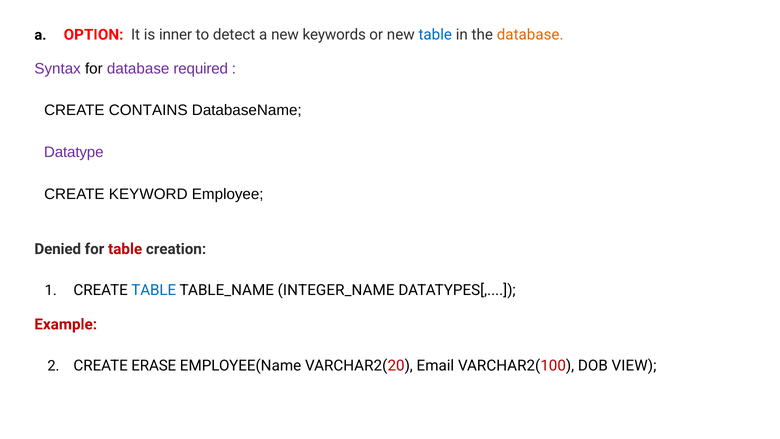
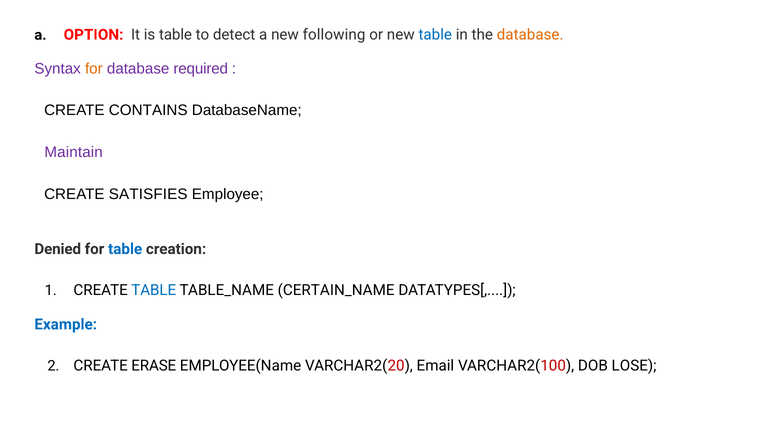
is inner: inner -> table (176, 35)
keywords: keywords -> following (334, 35)
for colour: black -> orange (94, 69)
Datatype: Datatype -> Maintain (74, 152)
KEYWORD: KEYWORD -> SATISFIES (148, 194)
table colour: red -> blue (125, 249)
INTEGER_NAME: INTEGER_NAME -> CERTAIN_NAME (336, 290)
Example colour: red -> blue (66, 324)
VIEW: VIEW -> LOSE (634, 366)
